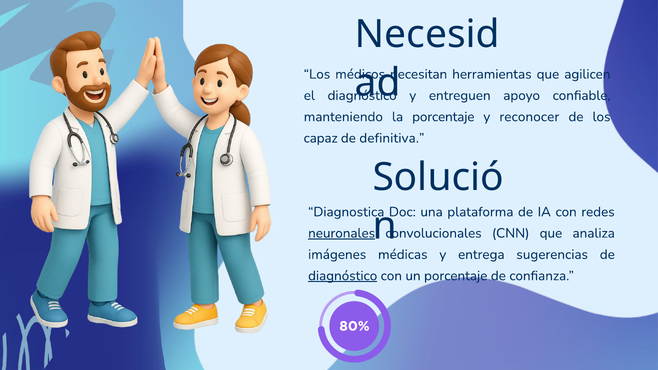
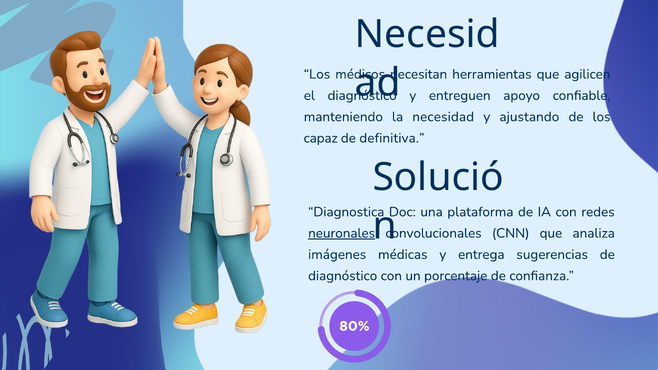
la porcentaje: porcentaje -> necesidad (443, 117)
reconocer: reconocer -> ajustando (529, 117)
diagnóstico underline: present -> none (343, 276)
